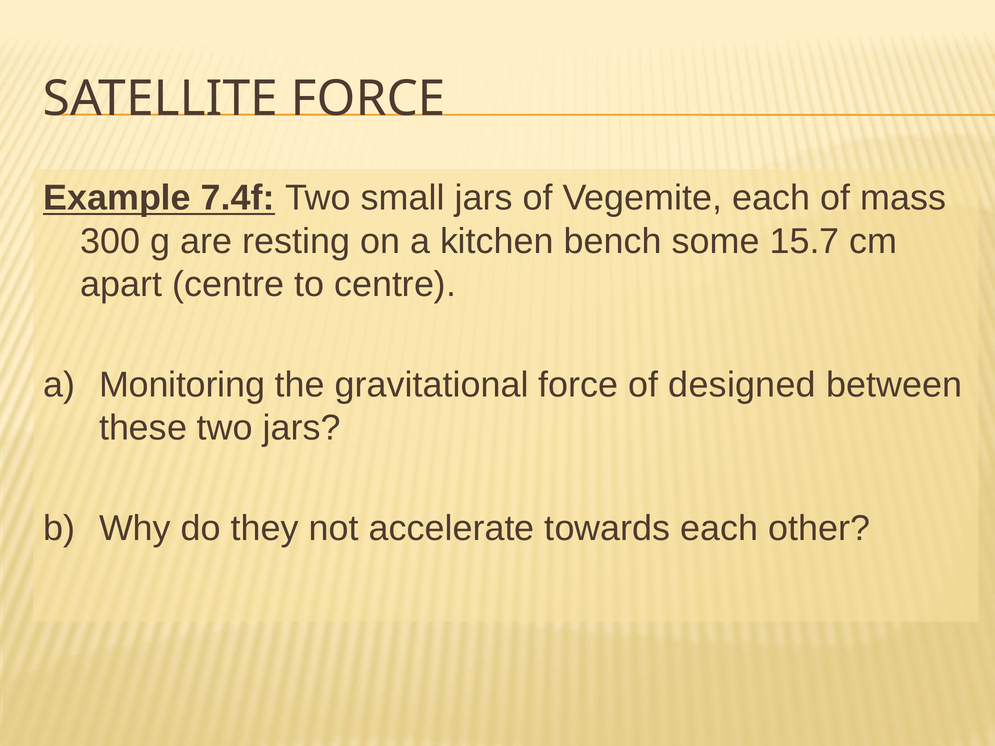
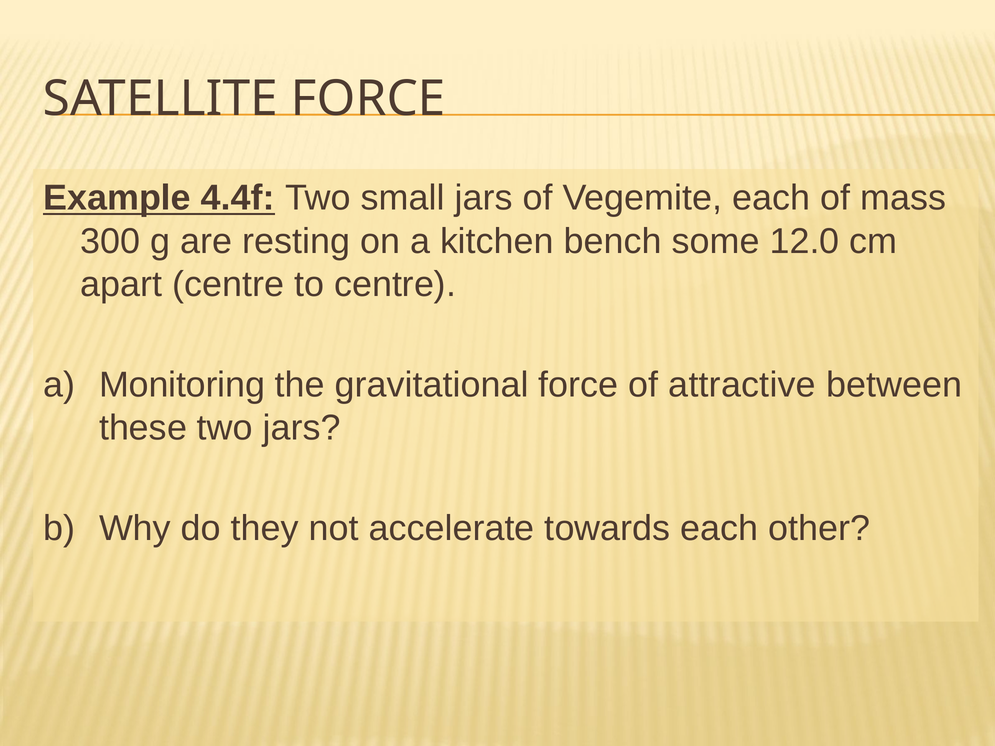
7.4f: 7.4f -> 4.4f (238, 198)
15.7: 15.7 -> 12.0 (804, 241)
designed: designed -> attractive (742, 385)
